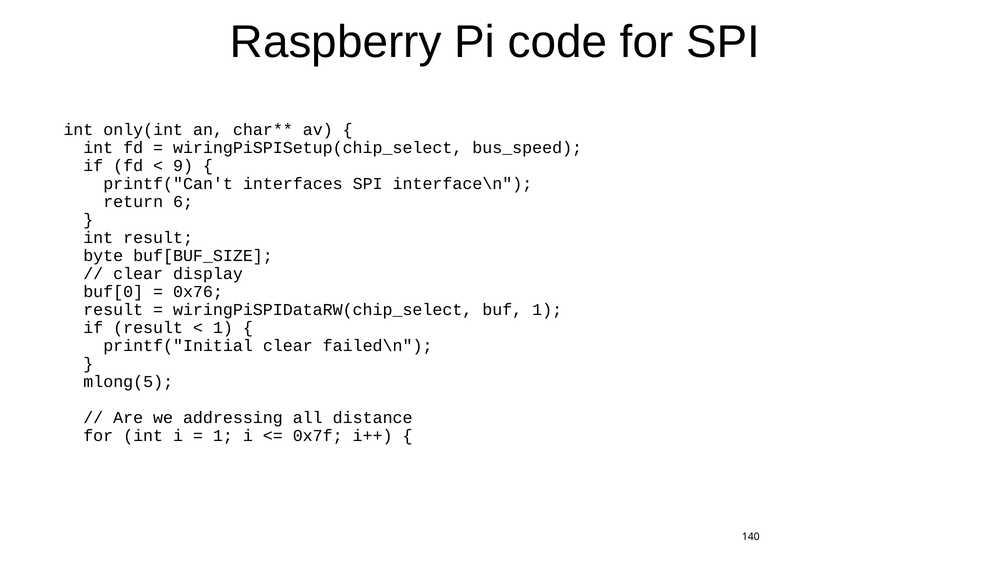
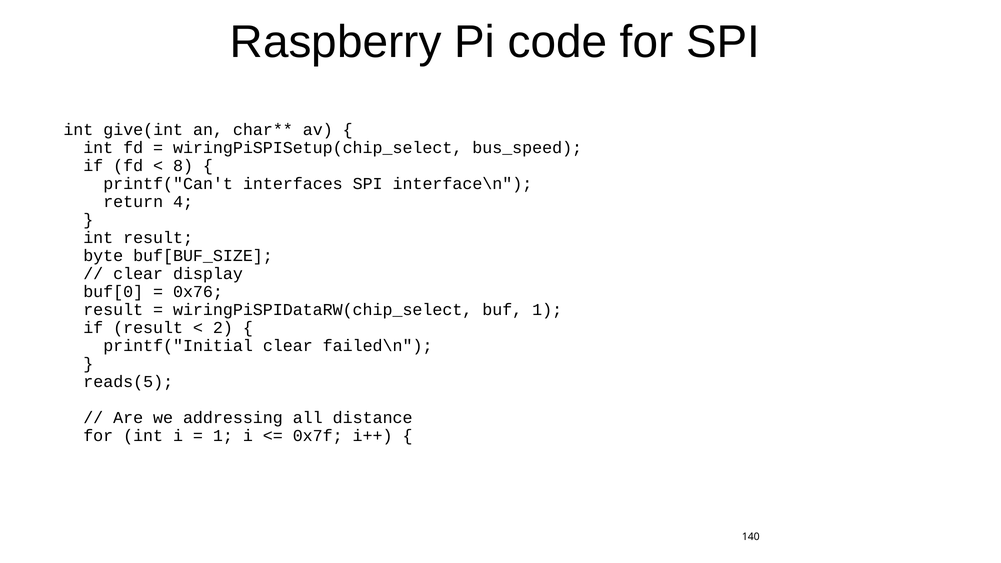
only(int: only(int -> give(int (143, 130)
9: 9 -> 8 (183, 166)
6: 6 -> 4 (183, 202)
1: 1 -> 2 (223, 328)
mlong(5: mlong(5 -> reads(5 (128, 382)
